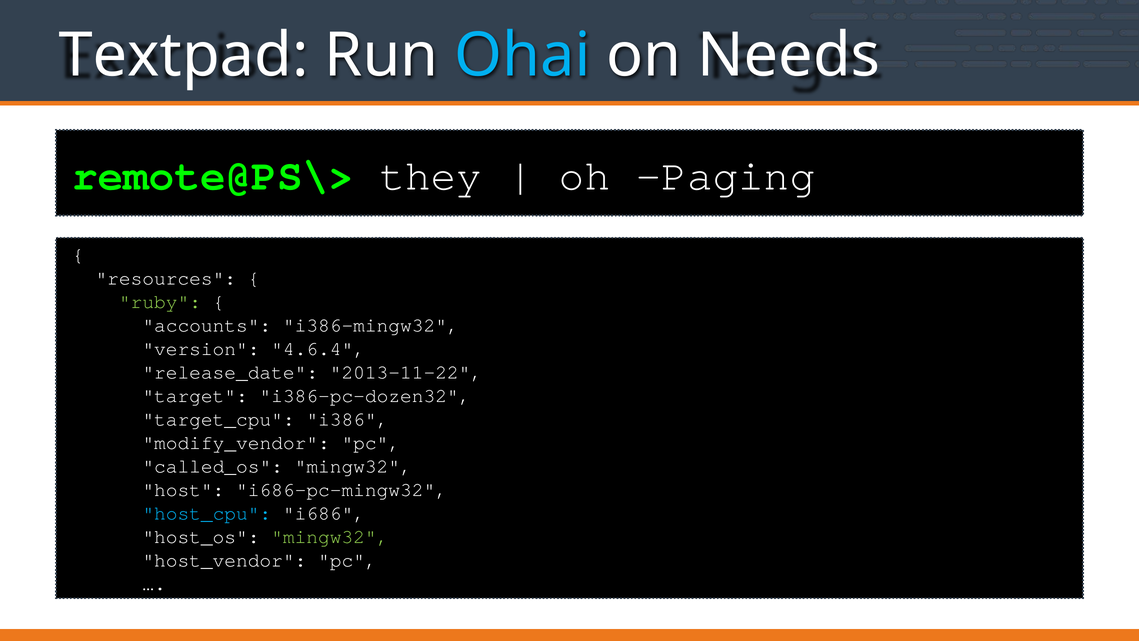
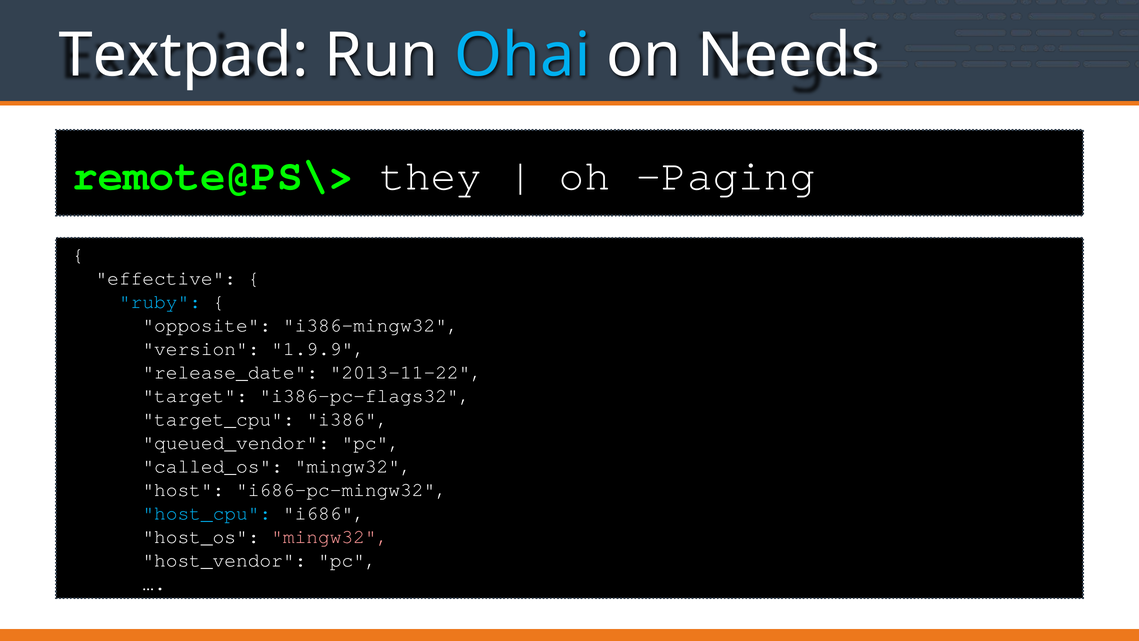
resources: resources -> effective (166, 278)
ruby colour: light green -> light blue (160, 302)
accounts: accounts -> opposite (207, 325)
4.6.4: 4.6.4 -> 1.9.9 (318, 349)
i386-pc-dozen32: i386-pc-dozen32 -> i386-pc-flags32 (365, 396)
modify_vendor: modify_vendor -> queued_vendor (236, 443)
mingw32 colour: light green -> pink (330, 536)
